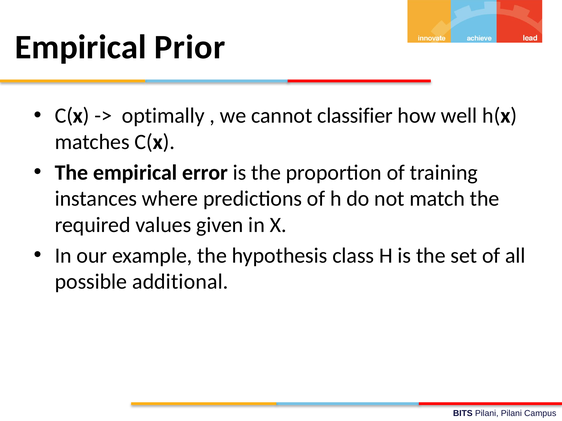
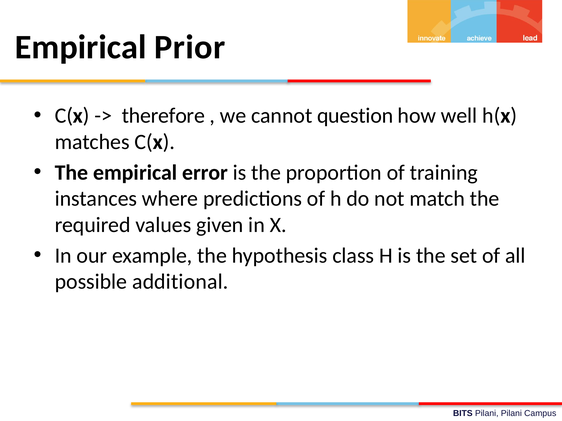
optimally: optimally -> therefore (163, 116)
classifier: classifier -> question (355, 116)
